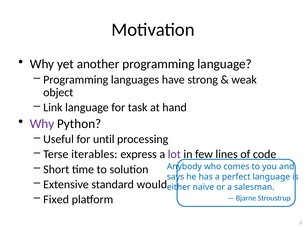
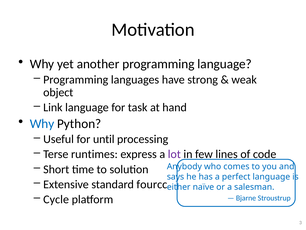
Why colour: purple -> blue (42, 123)
iterables: iterables -> runtimes (94, 154)
would: would -> fourcc (152, 184)
Fixed: Fixed -> Cycle (56, 199)
